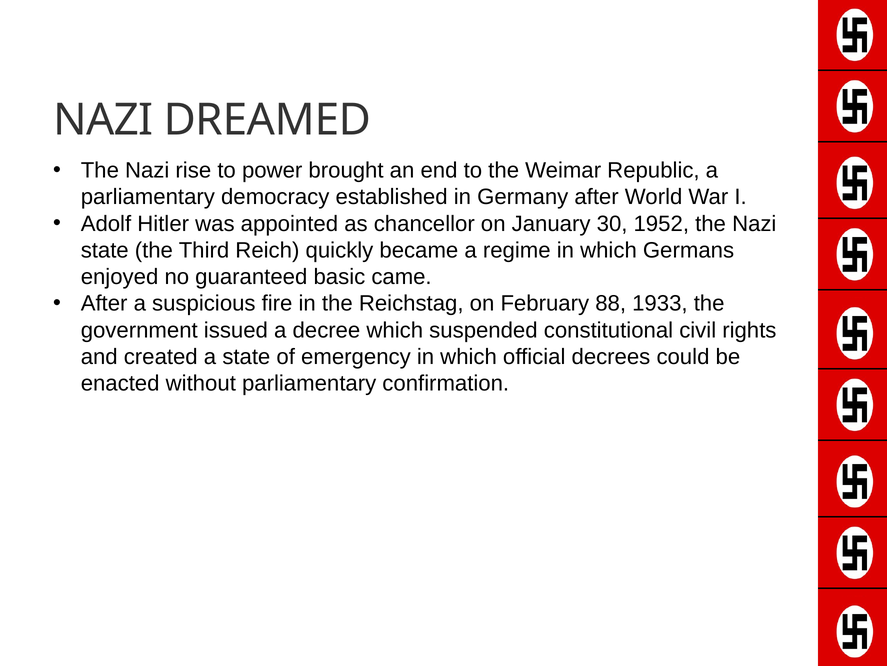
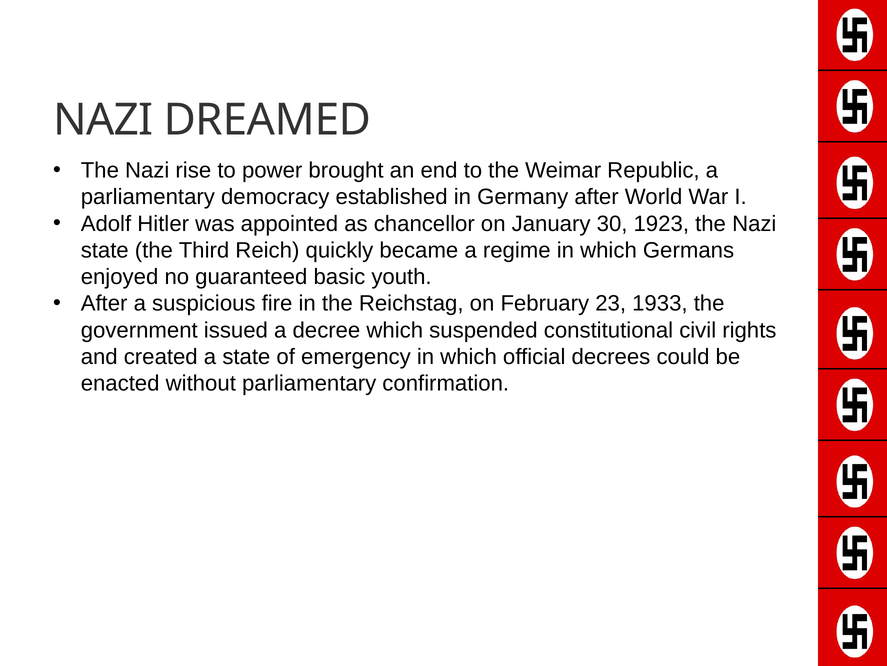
1952: 1952 -> 1923 (661, 223)
came: came -> youth (402, 277)
88: 88 -> 23 (611, 303)
